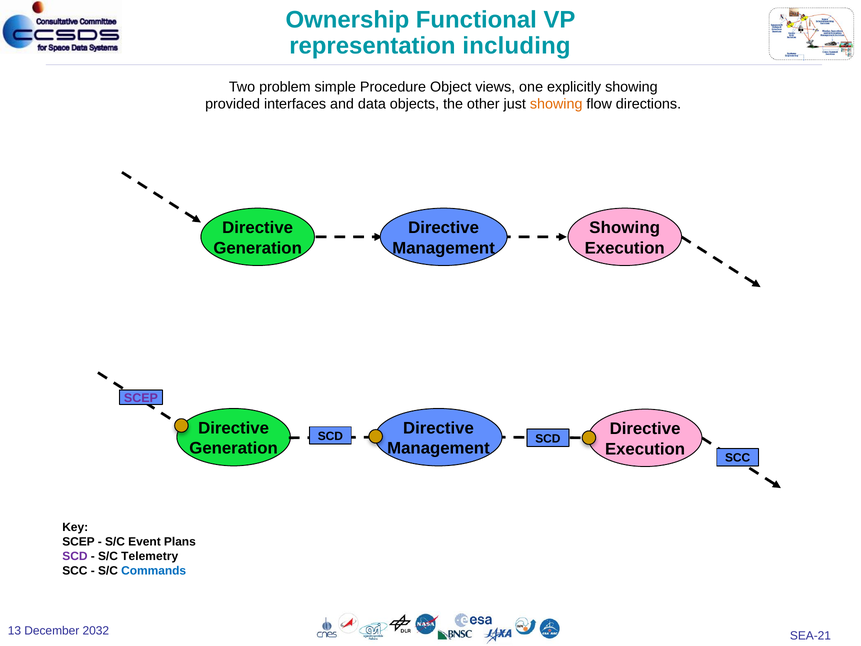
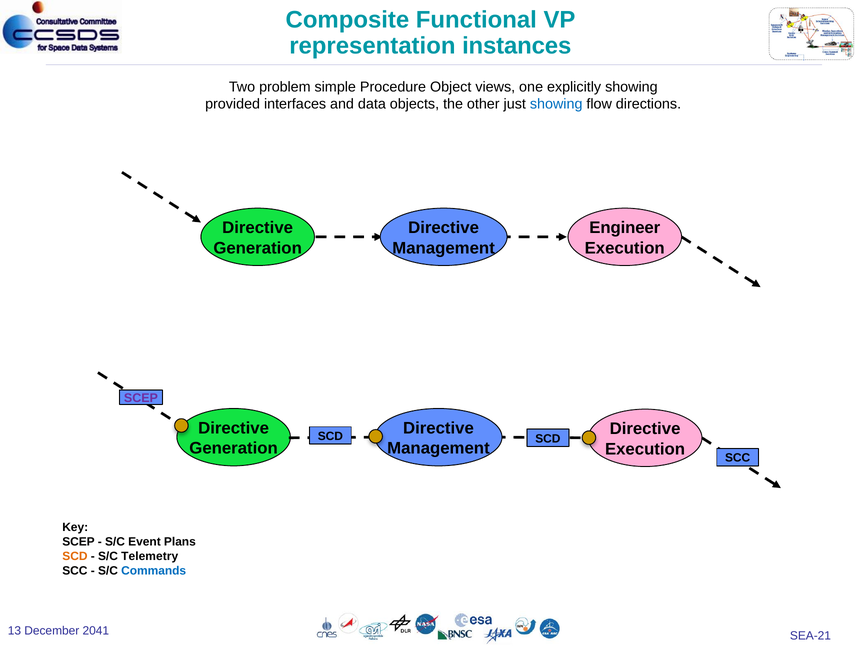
Ownership: Ownership -> Composite (347, 20)
including: including -> instances (517, 46)
showing colour: orange -> blue (556, 104)
Showing: Showing -> Engineer (625, 228)
SCD colour: purple -> orange (75, 556)
2032: 2032 -> 2041 (96, 630)
